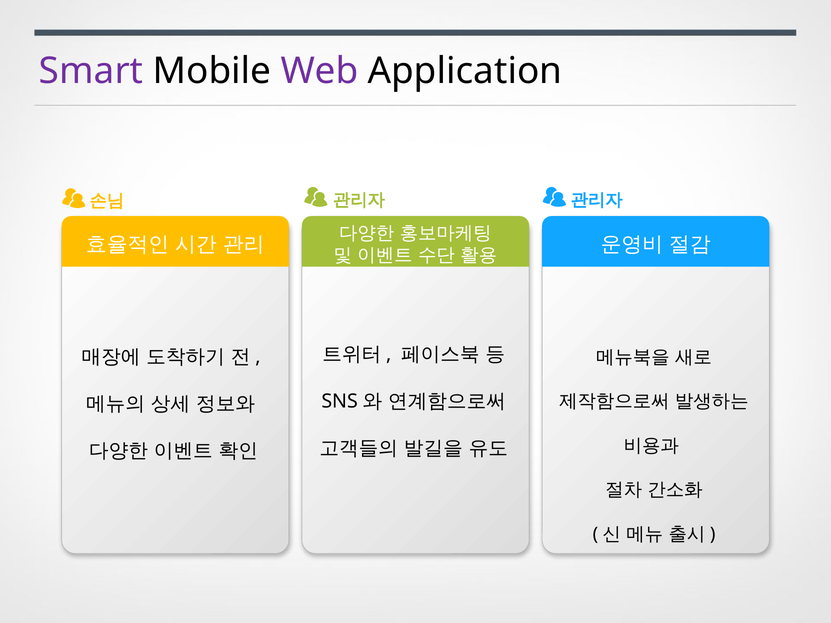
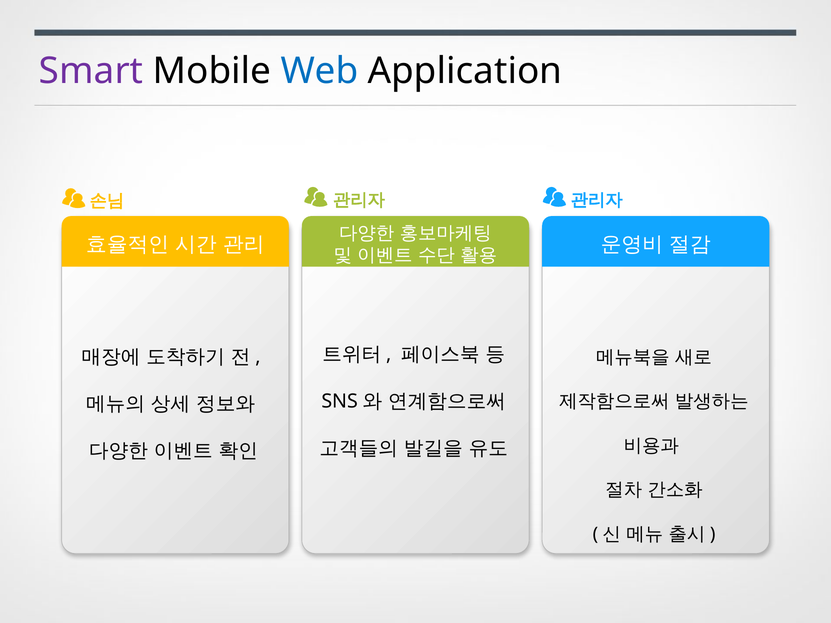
Web colour: purple -> blue (319, 71)
